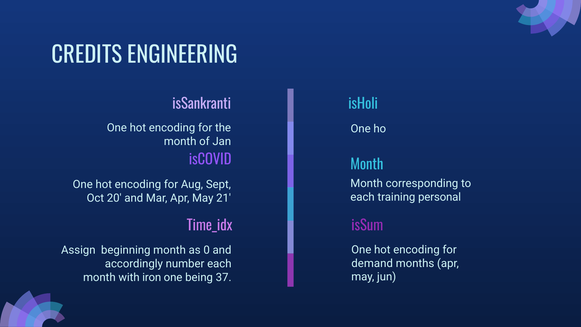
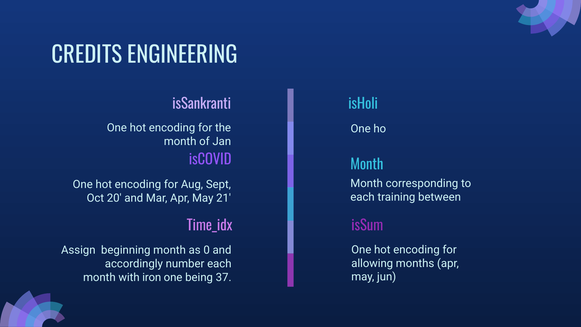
personal: personal -> between (440, 197)
demand: demand -> allowing (372, 263)
